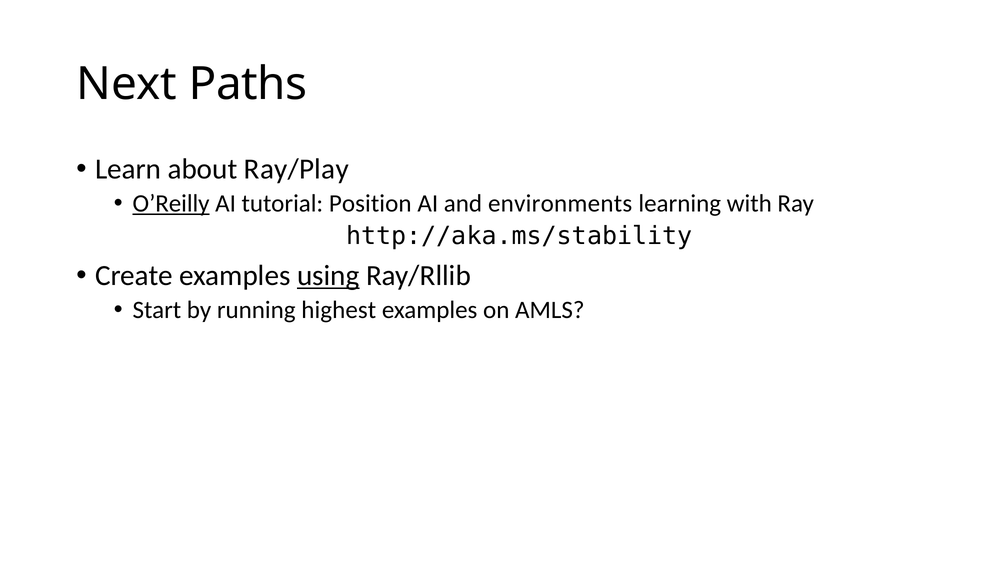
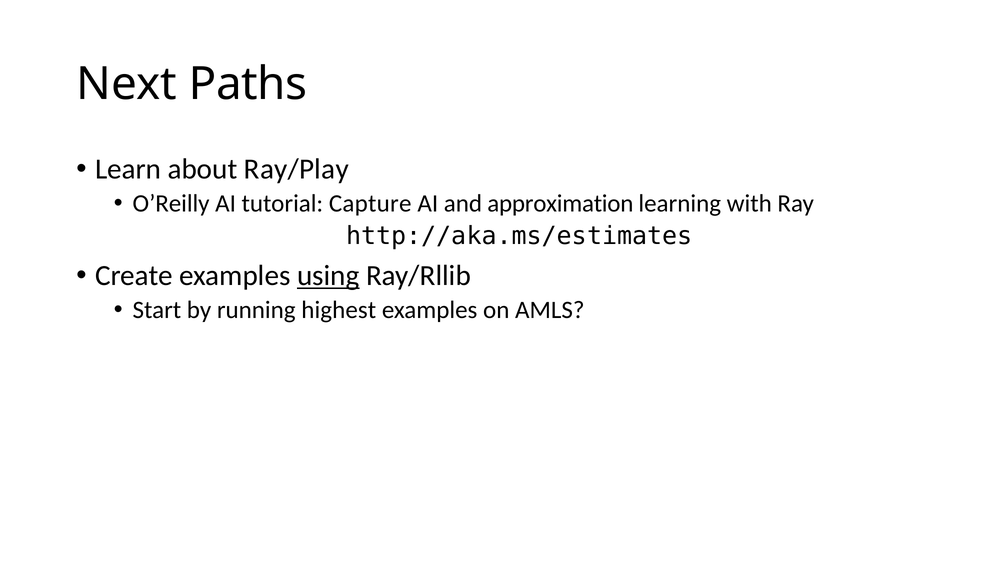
O’Reilly underline: present -> none (171, 204)
Position: Position -> Capture (370, 204)
environments: environments -> approximation (560, 204)
http://aka.ms/stability: http://aka.ms/stability -> http://aka.ms/estimates (519, 236)
